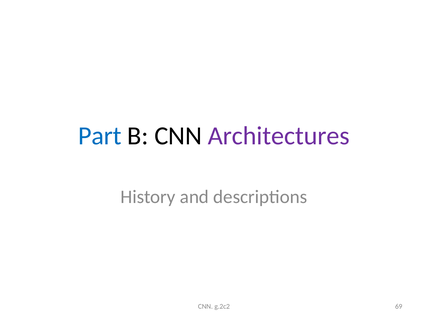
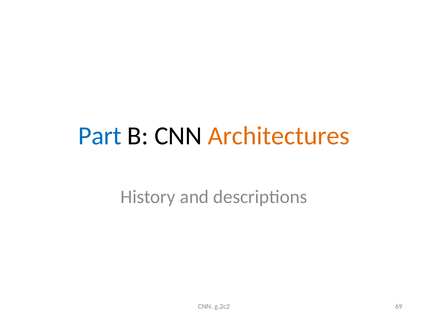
Architectures colour: purple -> orange (279, 136)
